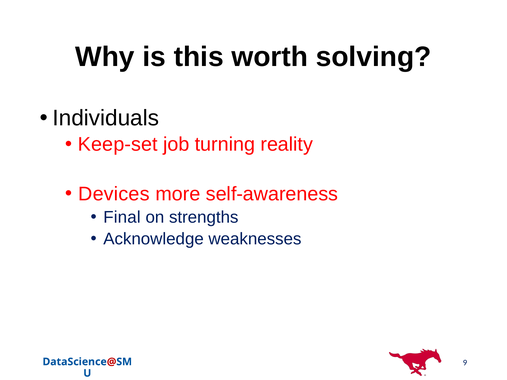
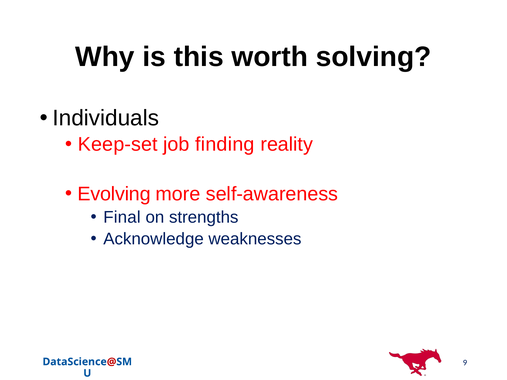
turning: turning -> finding (225, 144)
Devices: Devices -> Evolving (114, 194)
